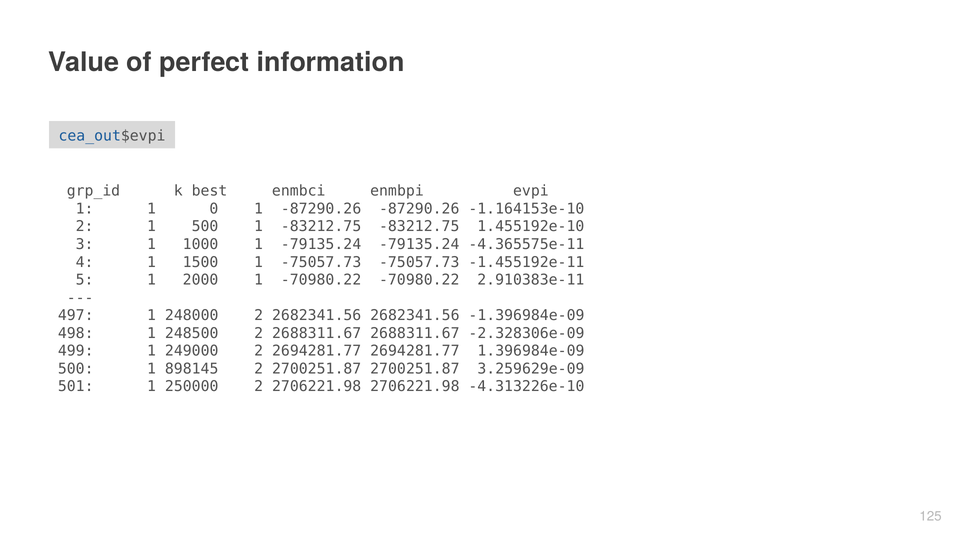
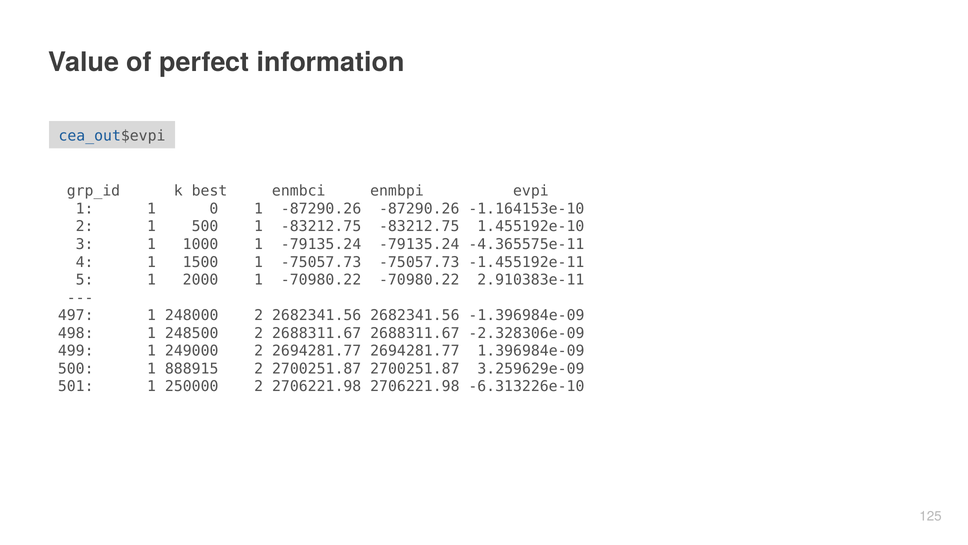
898145: 898145 -> 888915 (192, 368)
-4.313226e-10: -4.313226e-10 -> -6.313226e-10 (526, 386)
